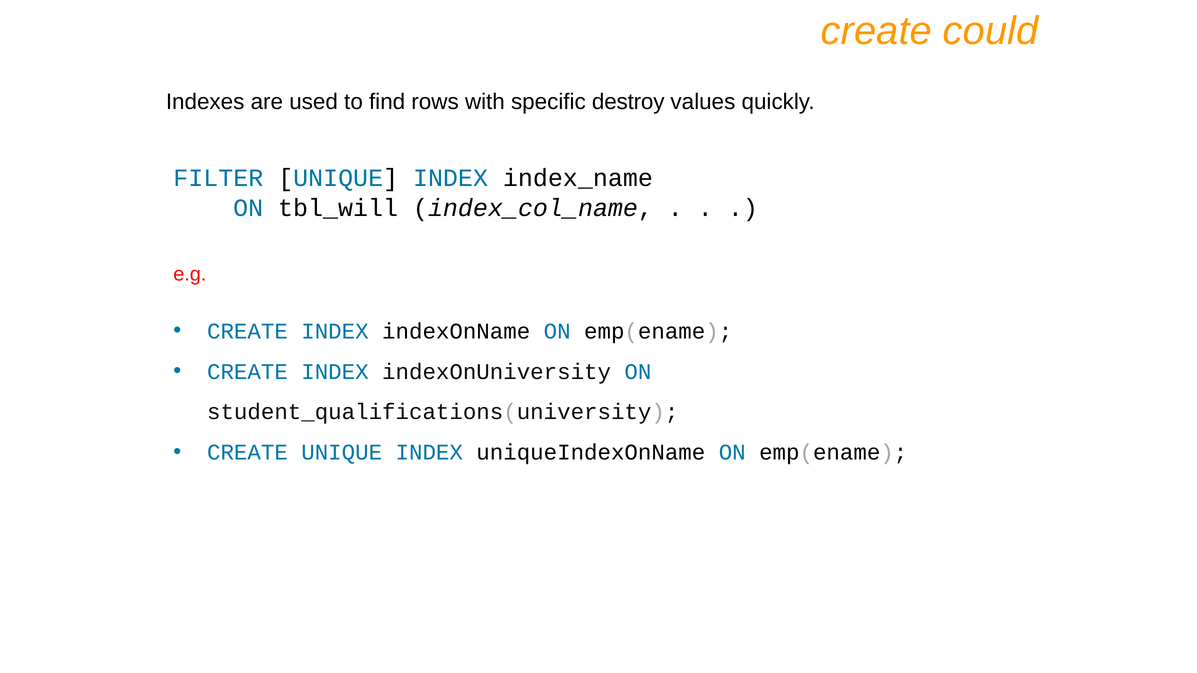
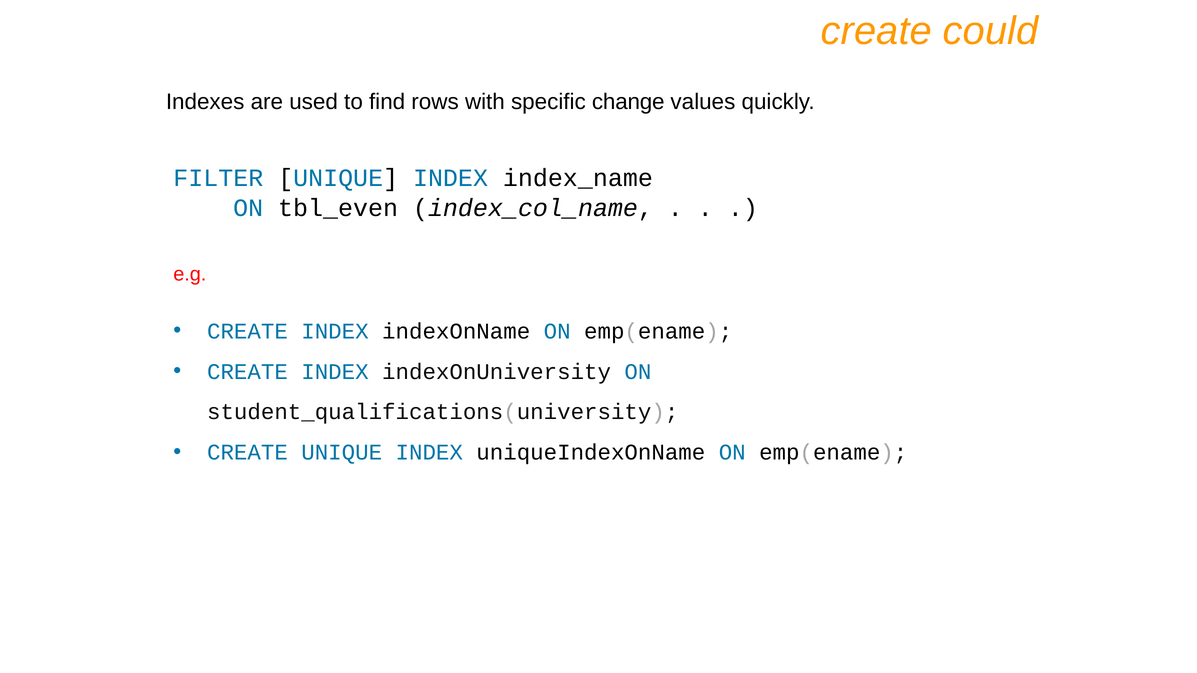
destroy: destroy -> change (628, 102)
tbl_will: tbl_will -> tbl_even (338, 208)
